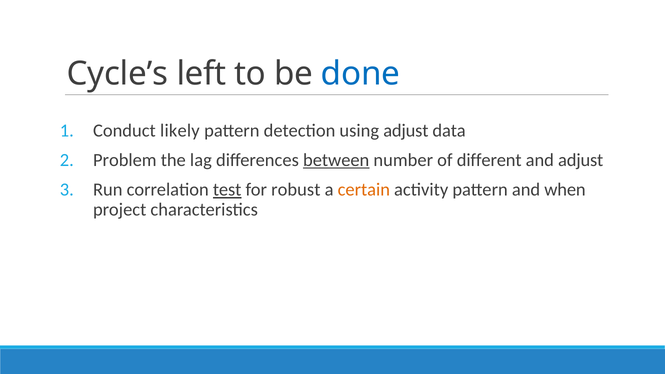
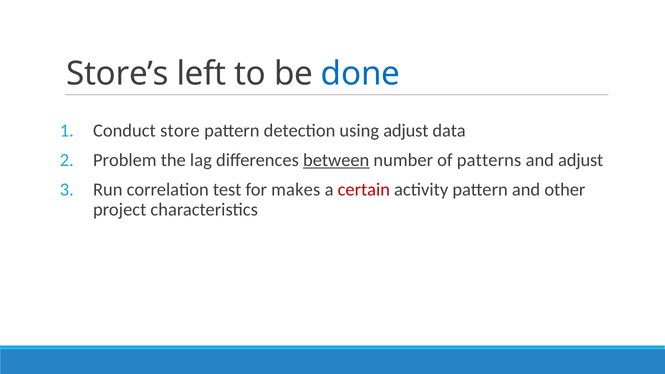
Cycle’s: Cycle’s -> Store’s (118, 74)
likely: likely -> store (180, 130)
different: different -> patterns (489, 160)
test underline: present -> none (227, 190)
robust: robust -> makes (296, 190)
certain colour: orange -> red (364, 190)
when: when -> other (565, 190)
